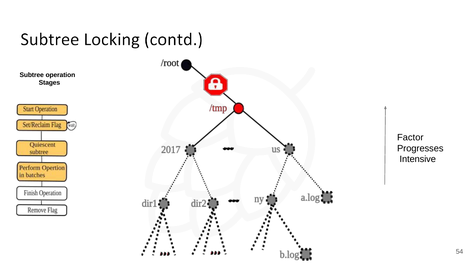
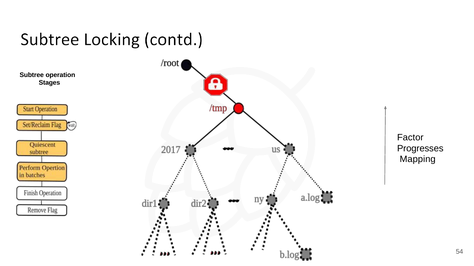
Intensive: Intensive -> Mapping (418, 160)
